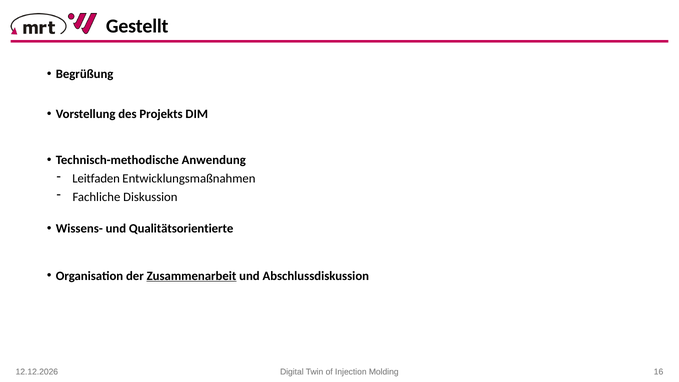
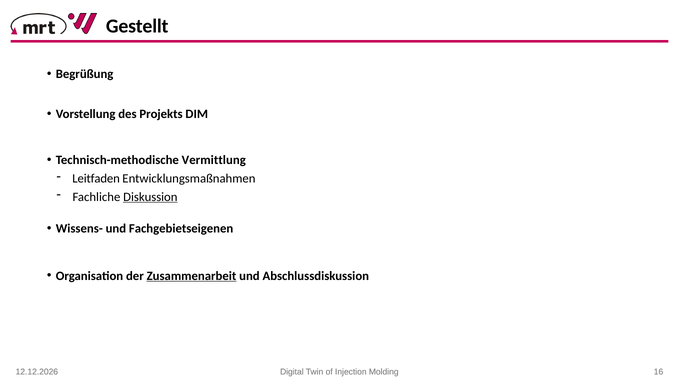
Anwendung: Anwendung -> Vermittlung (214, 160)
Diskussion underline: none -> present (150, 197)
Qualitätsorientierte: Qualitätsorientierte -> Fachgebietseigenen (181, 229)
